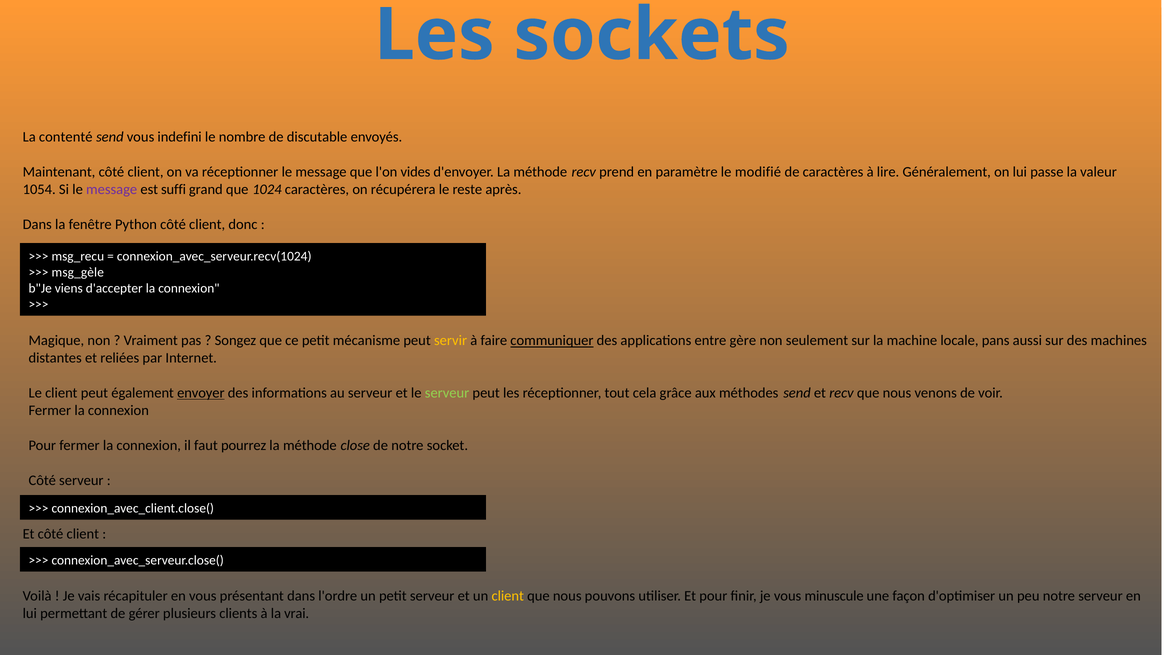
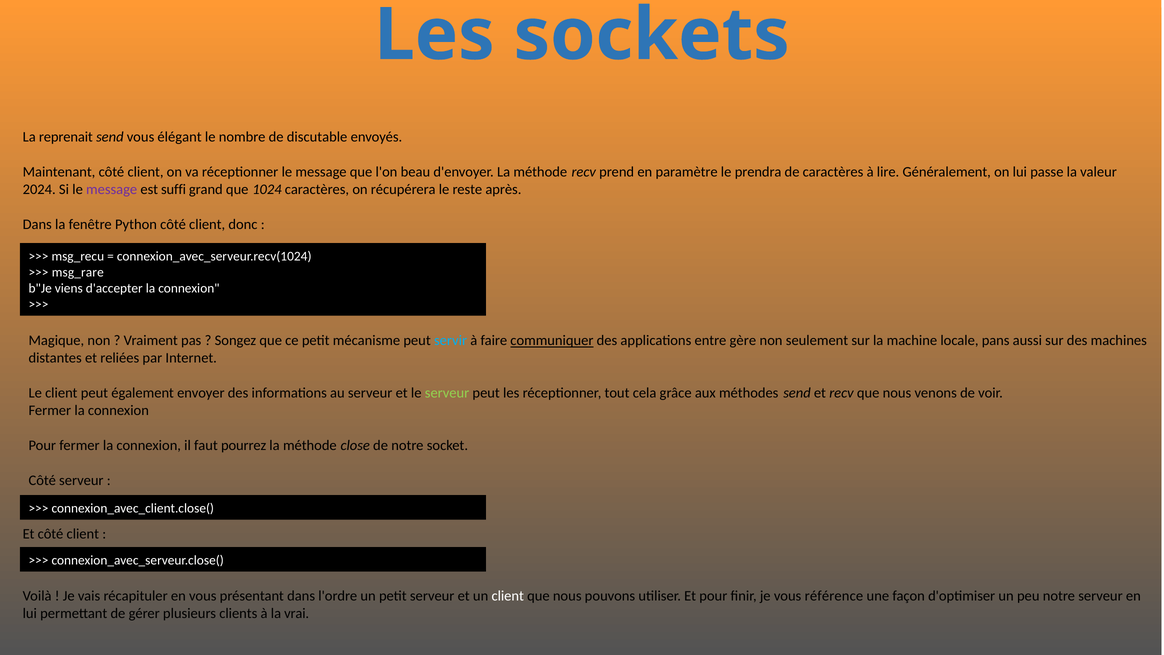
contenté: contenté -> reprenait (66, 137)
indefini: indefini -> élégant (180, 137)
vides: vides -> beau (415, 172)
modifié: modifié -> prendra (758, 172)
1054: 1054 -> 2024 (39, 189)
msg_gèle: msg_gèle -> msg_rare (78, 272)
servir colour: yellow -> light blue (451, 341)
envoyer underline: present -> none (201, 393)
client colour: yellow -> white (508, 596)
minuscule: minuscule -> référence (834, 596)
